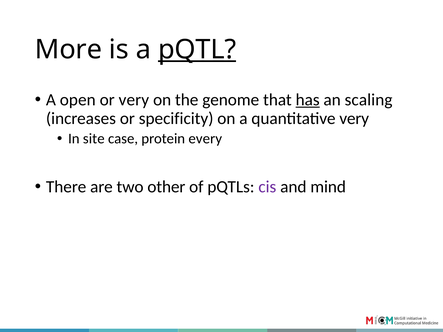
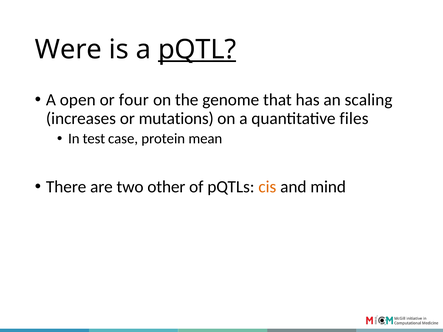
More: More -> Were (68, 50)
or very: very -> four (134, 100)
has underline: present -> none (308, 100)
specificity: specificity -> mutations (176, 118)
quantitative very: very -> files (354, 118)
site: site -> test (94, 139)
every: every -> mean (205, 139)
cis colour: purple -> orange (267, 187)
